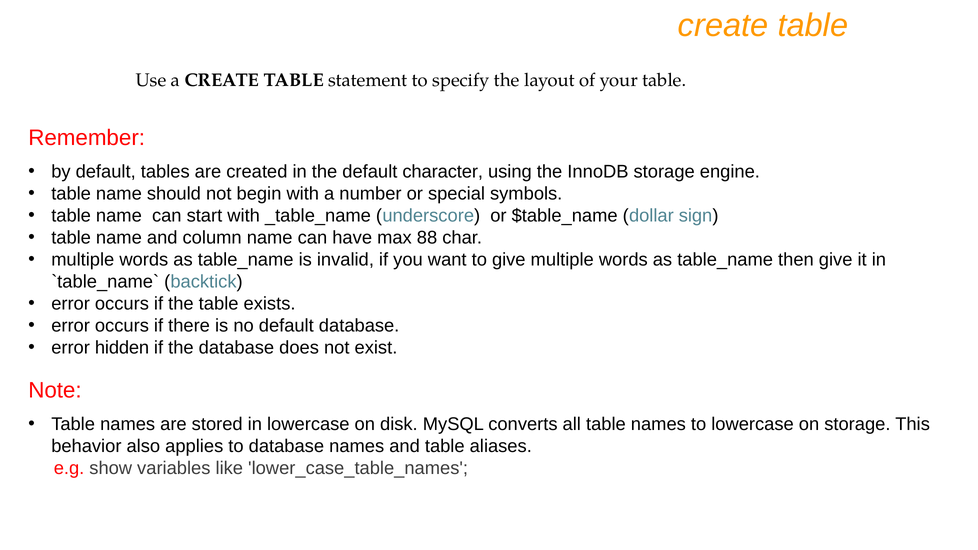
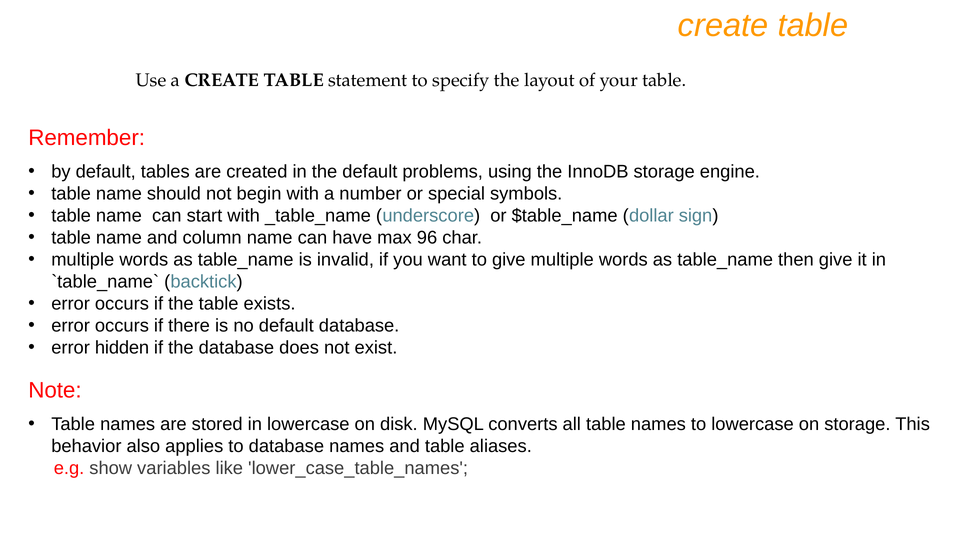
character: character -> problems (443, 172)
88: 88 -> 96 (427, 238)
